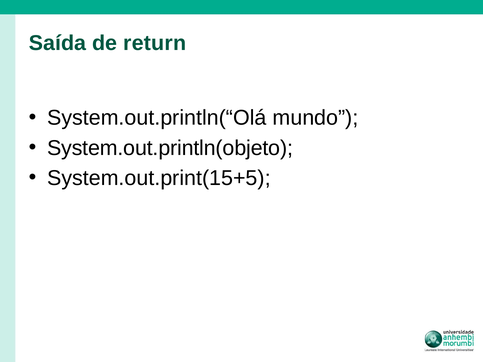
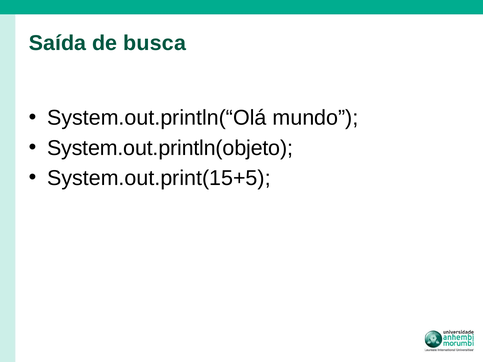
return: return -> busca (155, 43)
